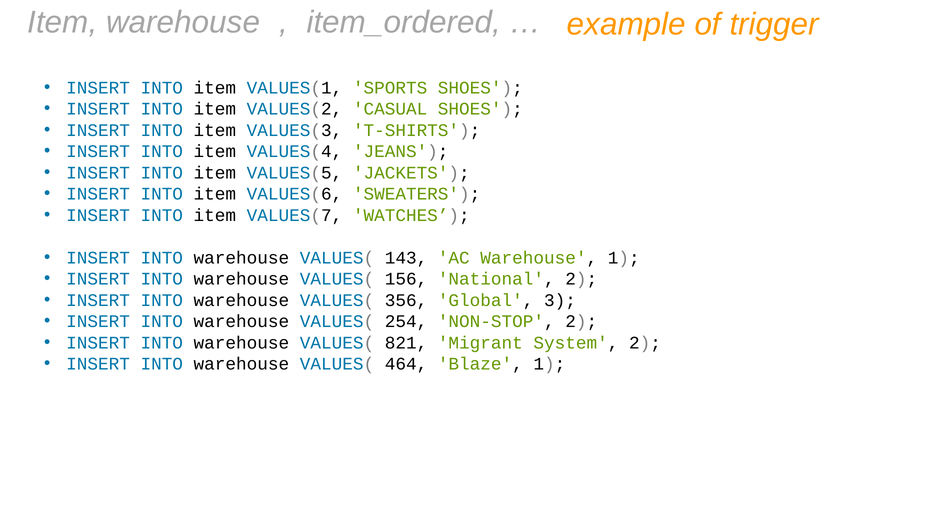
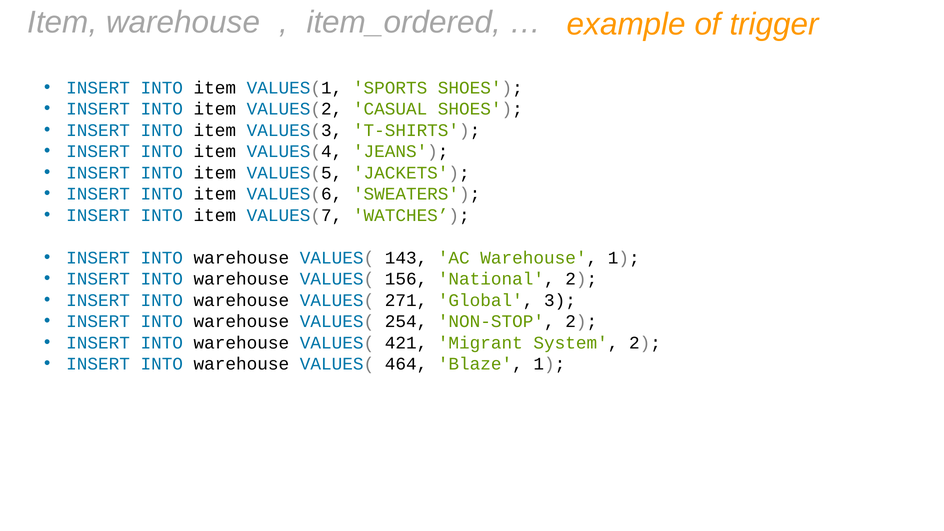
356: 356 -> 271 (406, 300)
821: 821 -> 421 (406, 343)
